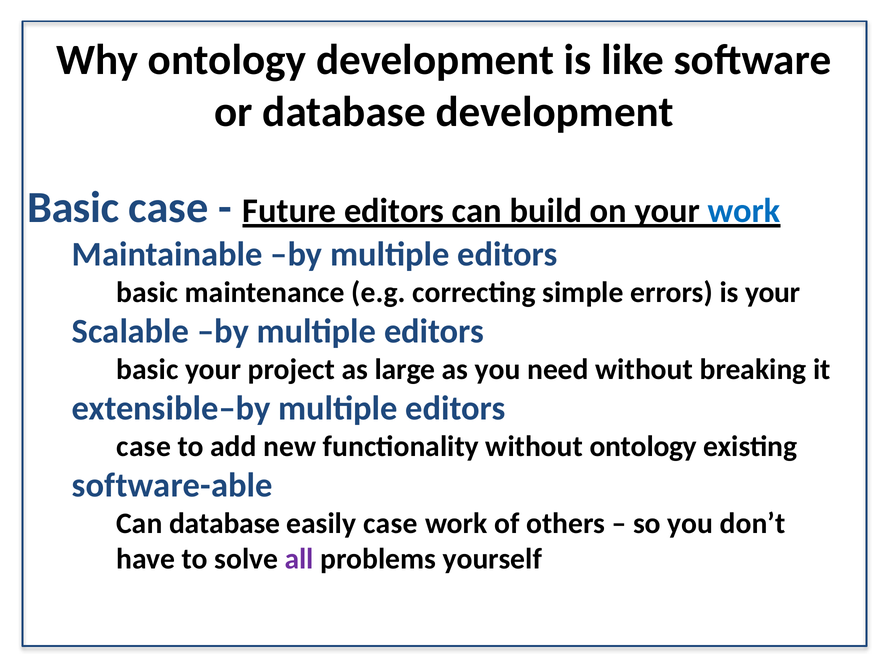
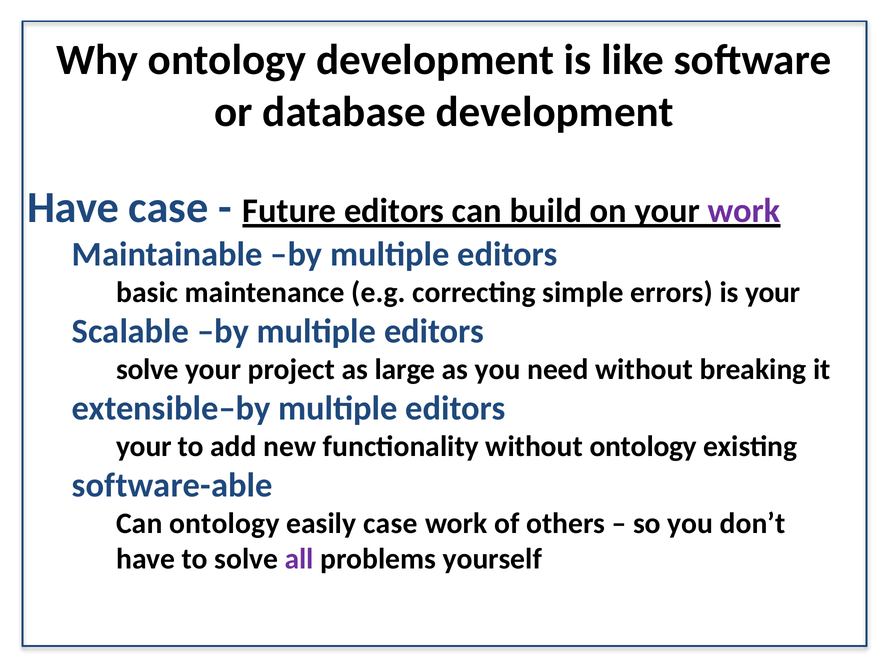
Basic: Basic -> Have (73, 208)
work colour: blue -> purple (744, 211)
basic: basic -> solve (148, 369)
case: case -> your (144, 446)
Can database: database -> ontology (224, 523)
